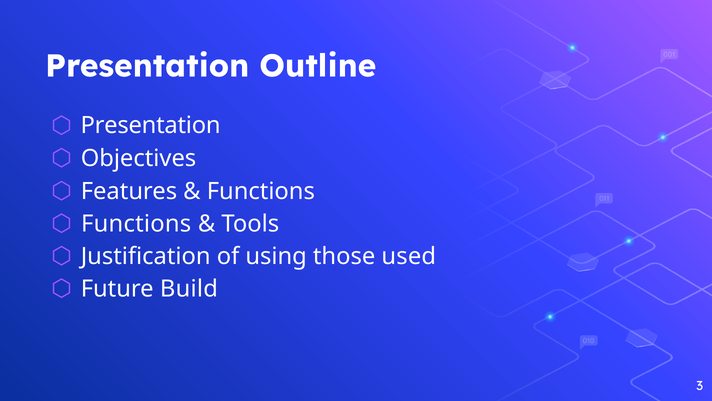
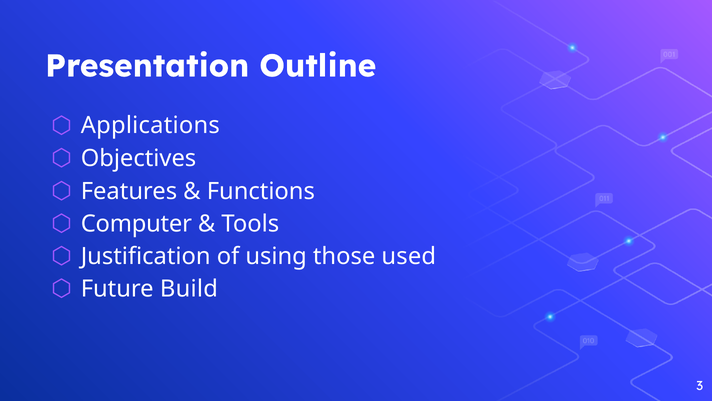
Presentation: Presentation -> Applications (150, 125)
Functions: Functions -> Computer (136, 223)
